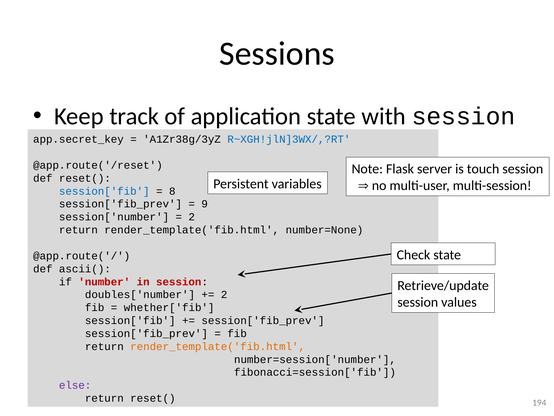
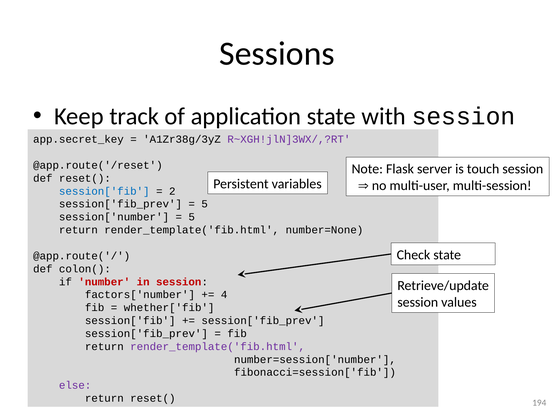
R~XGH!jlN]3WX/,?RT colour: blue -> purple (289, 139)
8: 8 -> 2 (172, 191)
9: 9 -> 5 (205, 204)
2: 2 -> 5 (192, 217)
ascii(: ascii( -> colon( (85, 269)
doubles['number: doubles['number -> factors['number (140, 294)
2: 2 -> 4 (224, 294)
render_template('fib.html colour: orange -> purple (218, 346)
